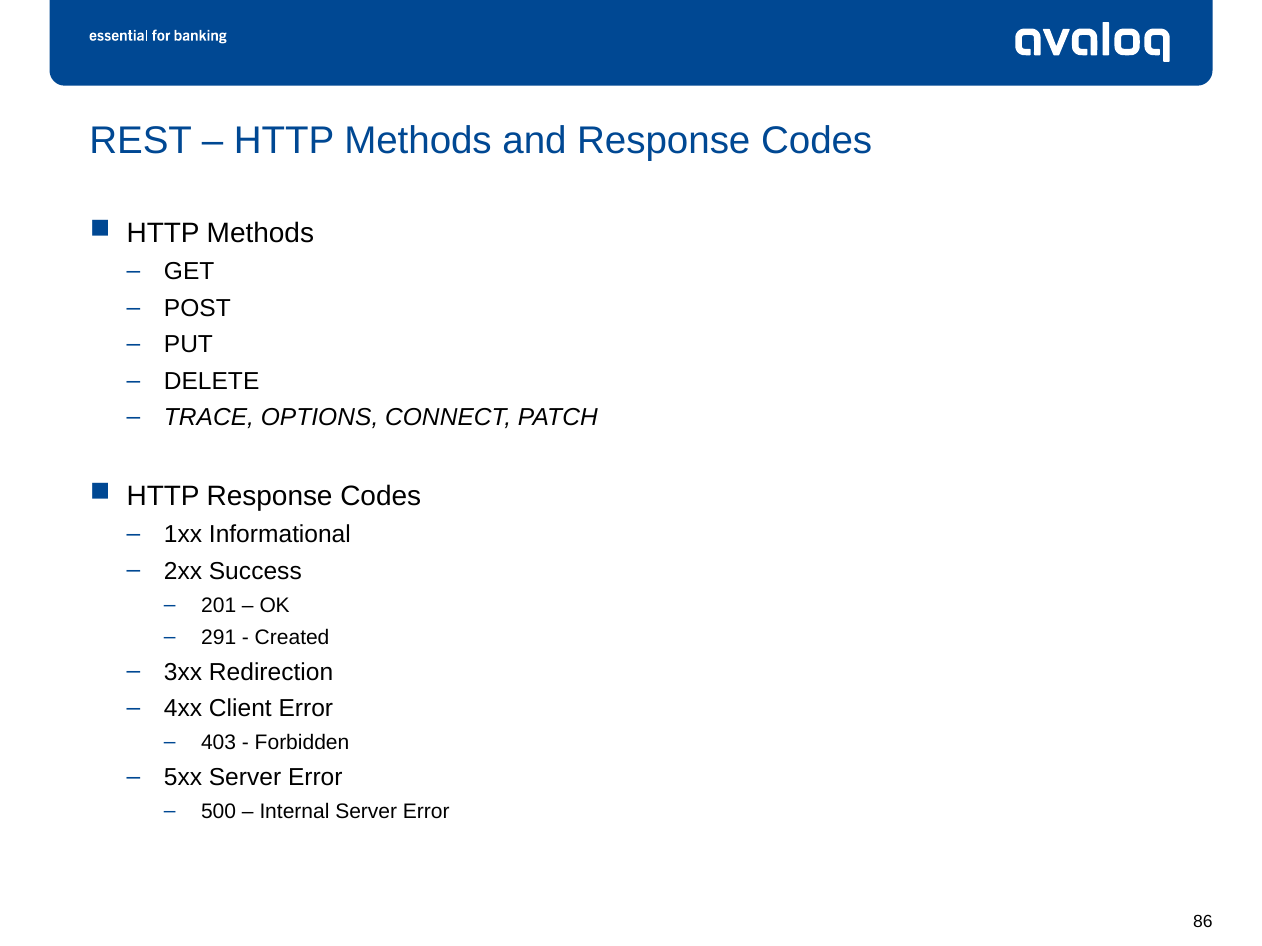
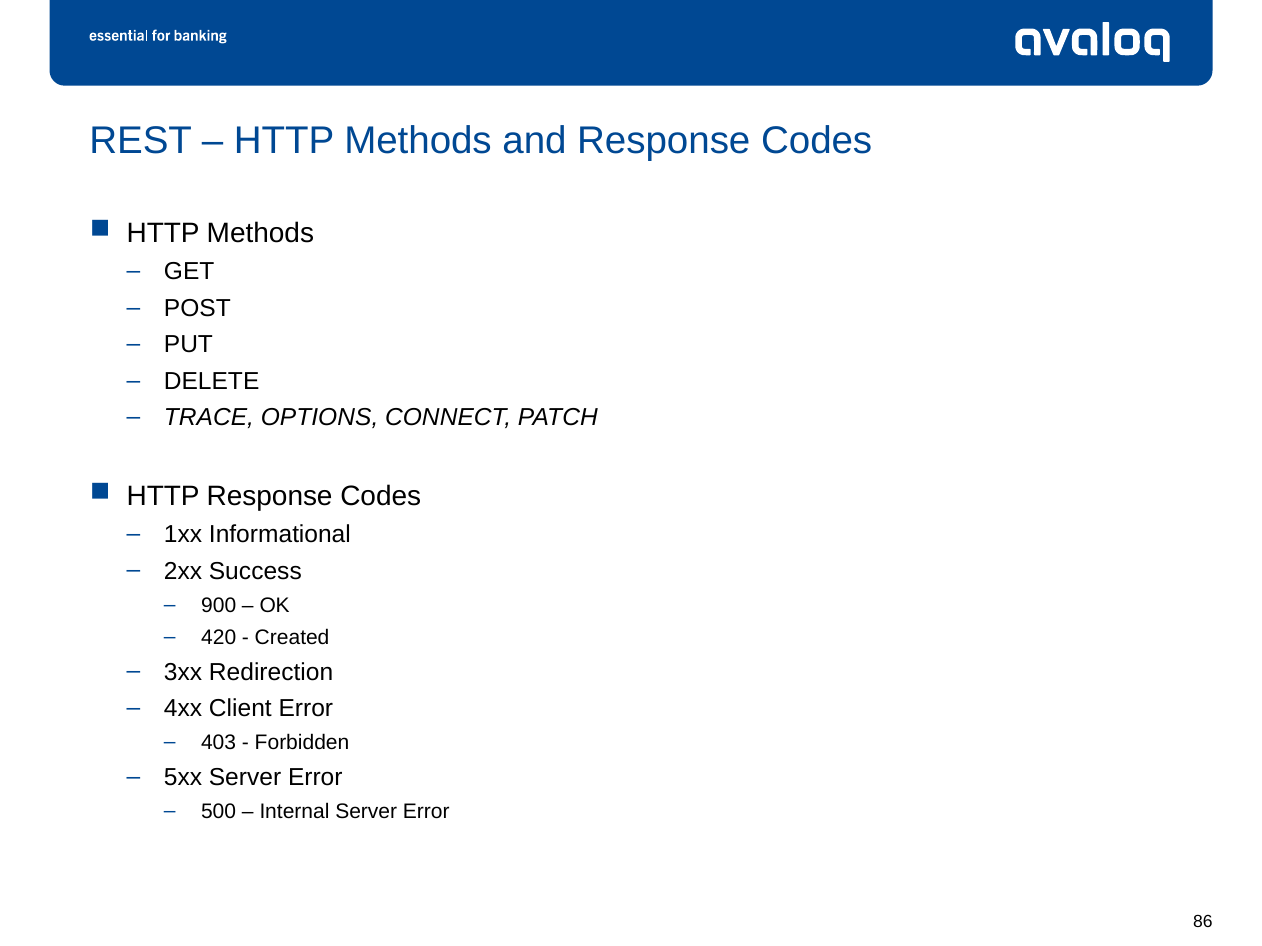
201: 201 -> 900 (219, 606)
291: 291 -> 420 (219, 638)
